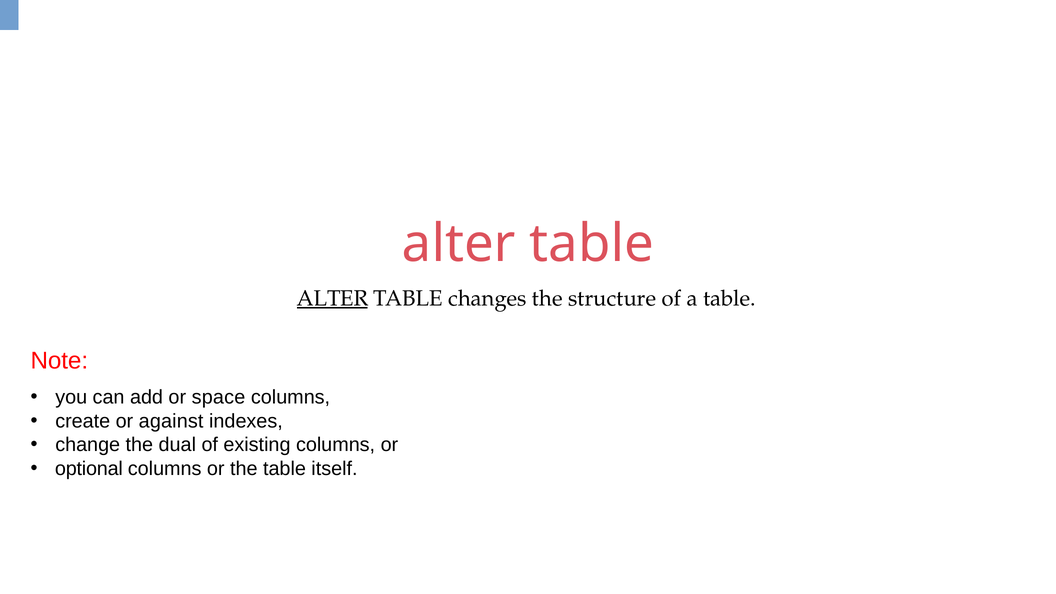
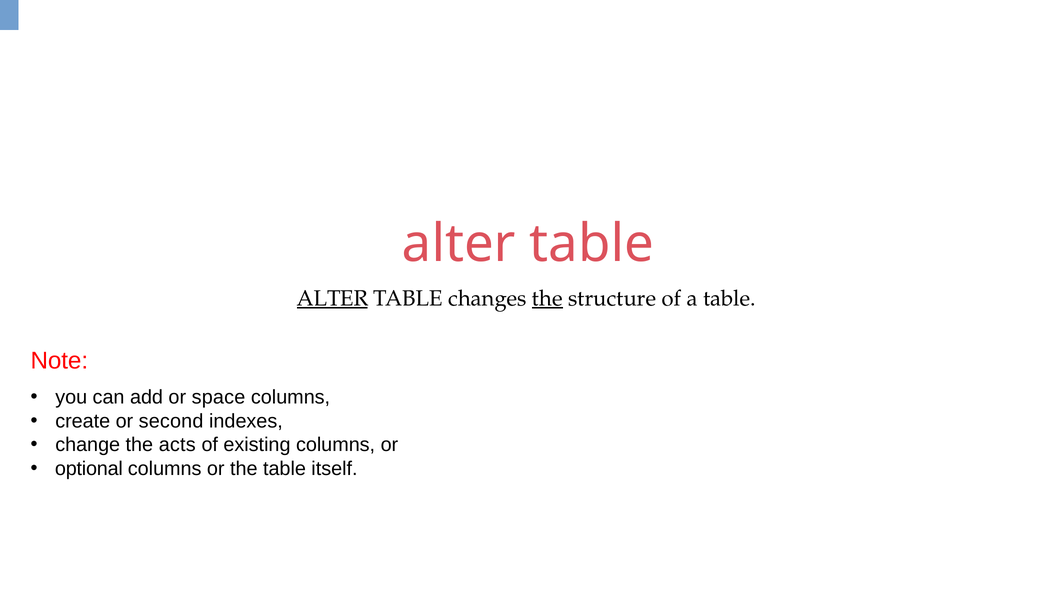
the underline: none -> present (547, 298)
against: against -> second (171, 421)
dual: dual -> acts (177, 445)
